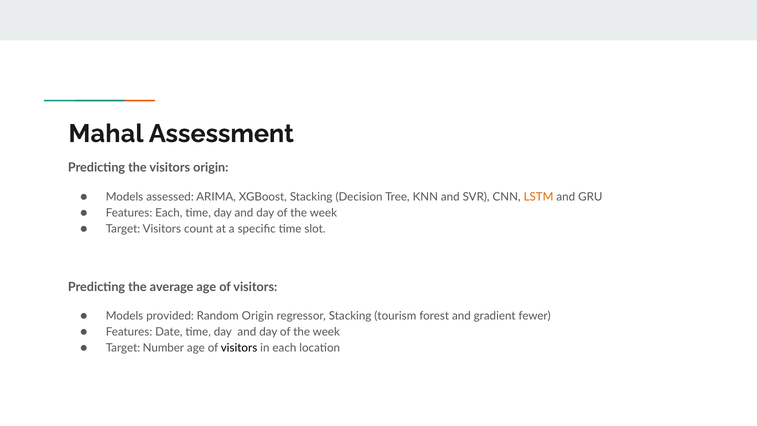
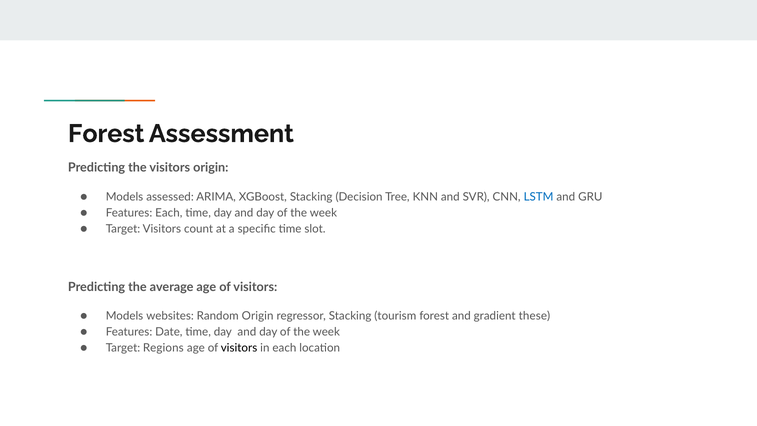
Mahal: Mahal -> Forest (106, 134)
LSTM colour: orange -> blue (539, 197)
provided: provided -> websites (170, 316)
fewer: fewer -> these (534, 316)
Number: Number -> Regions (163, 348)
